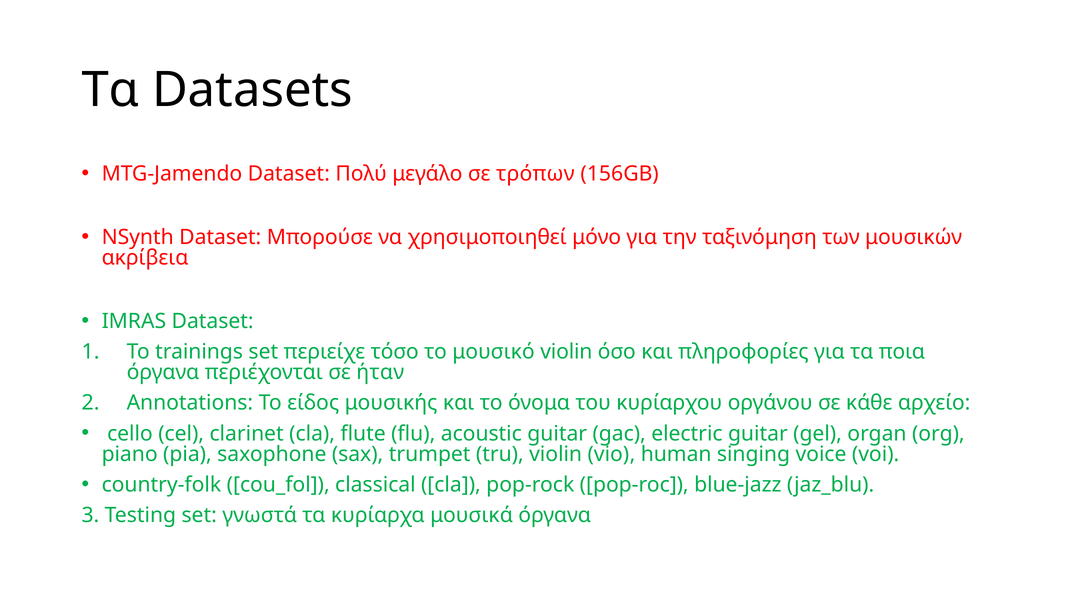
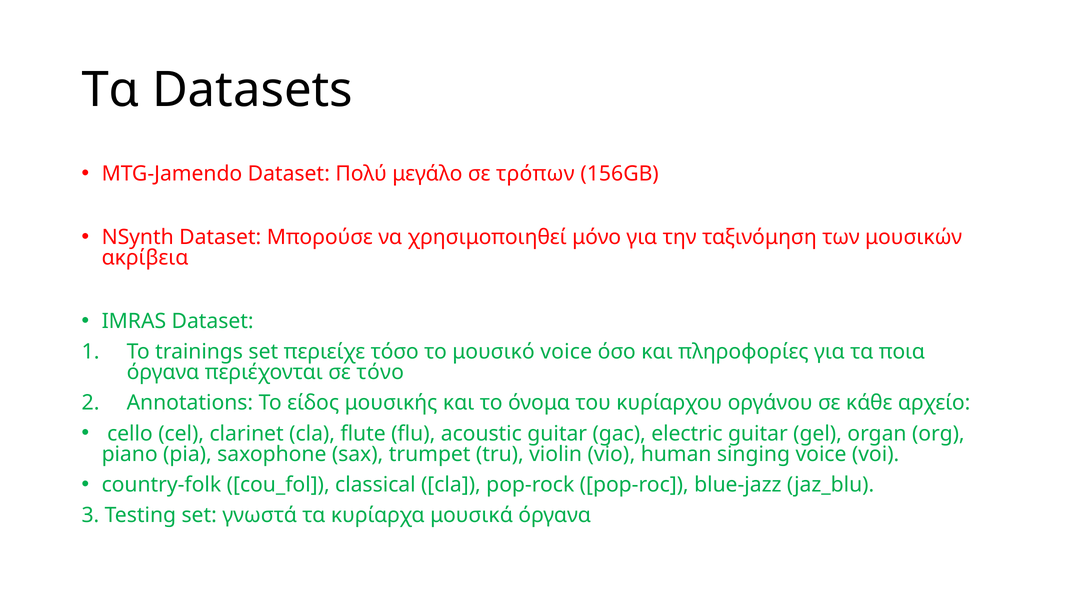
μουσικό violin: violin -> voice (566, 352)
ήταν: ήταν -> τόνο (380, 372)
